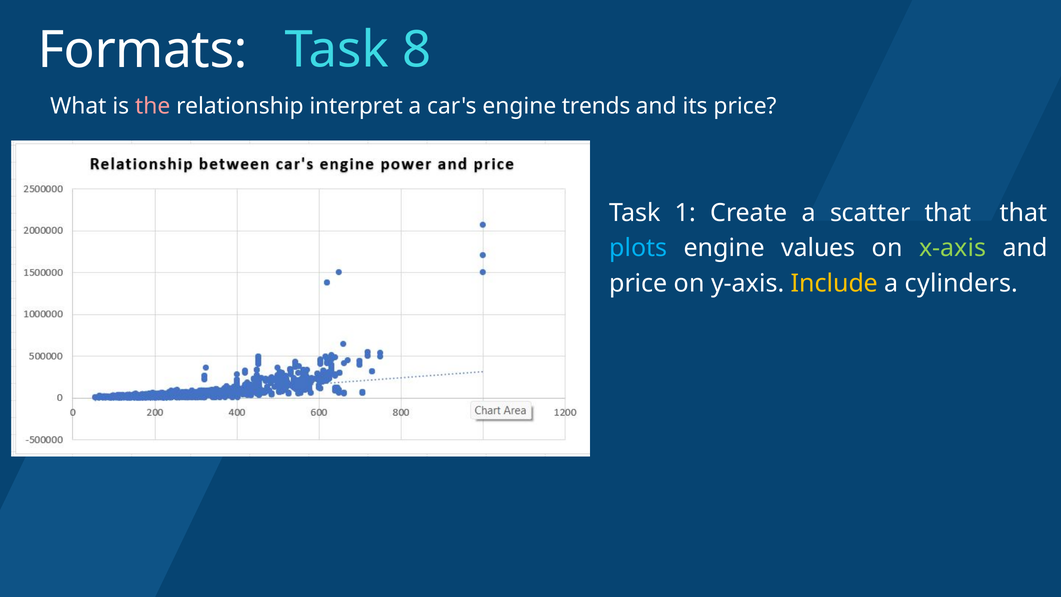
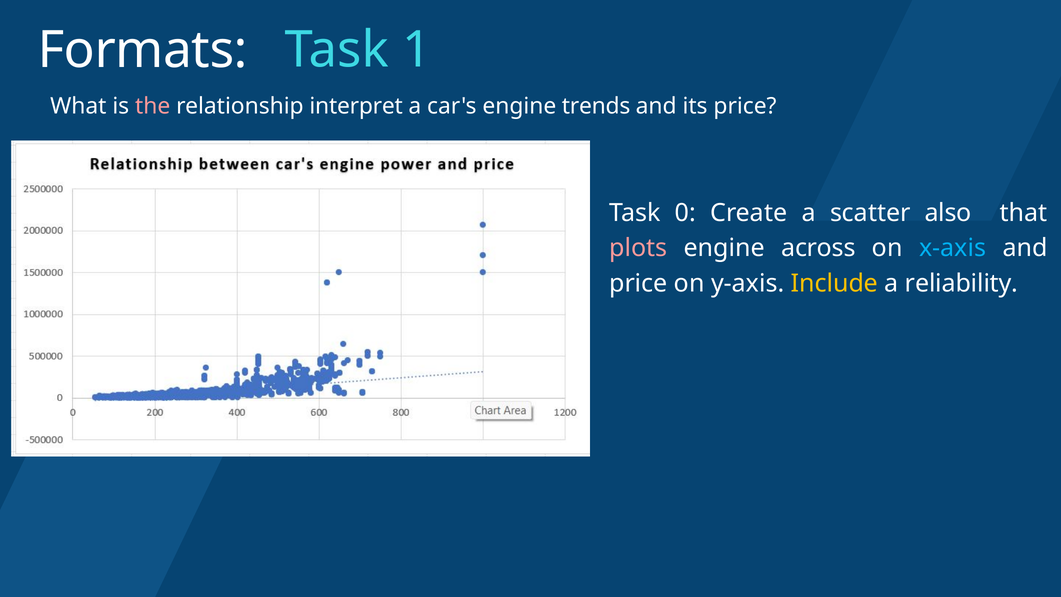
8: 8 -> 1 (417, 50)
1: 1 -> 0 (685, 213)
scatter that: that -> also (948, 213)
plots colour: light blue -> pink (638, 248)
values: values -> across (818, 248)
x-axis colour: light green -> light blue (953, 248)
cylinders: cylinders -> reliability (962, 283)
